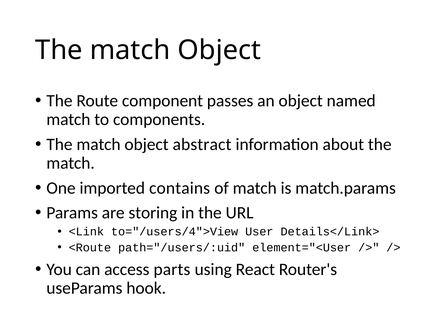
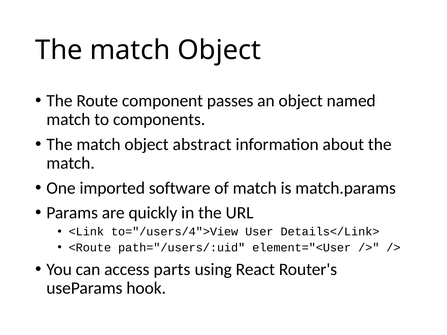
contains: contains -> software (180, 188)
storing: storing -> quickly (153, 213)
